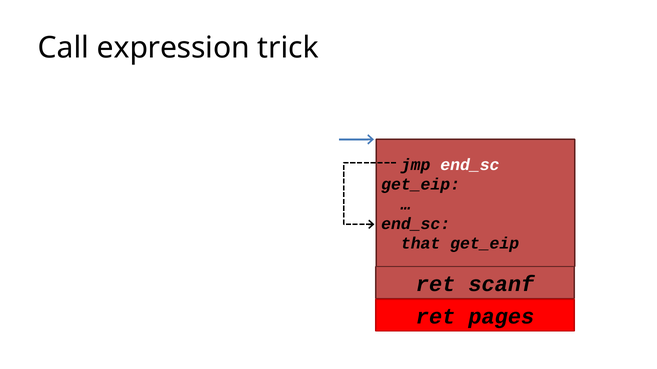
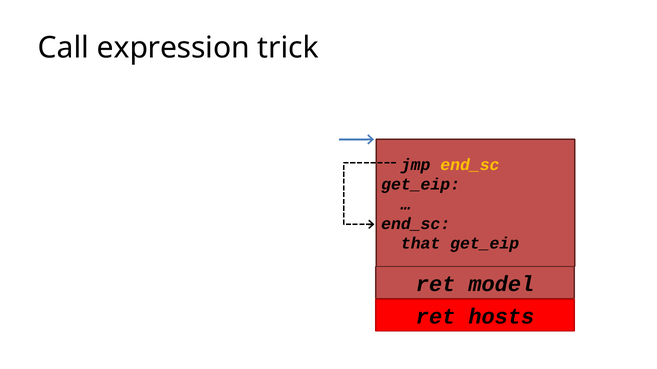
end_sc colour: white -> yellow (470, 165)
scanf: scanf -> model (501, 284)
pages: pages -> hosts (501, 317)
